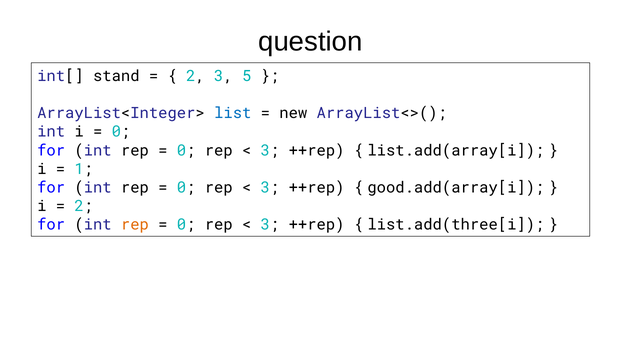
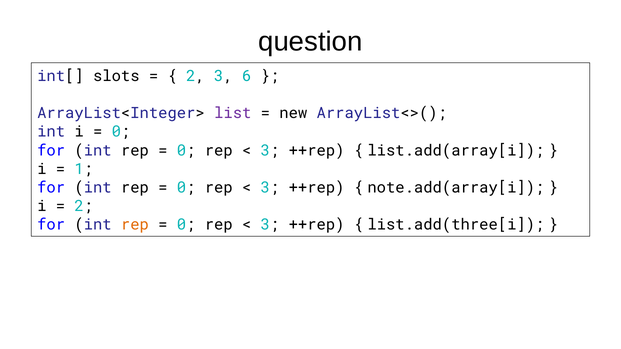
stand: stand -> slots (116, 76)
5: 5 -> 6 (247, 76)
list colour: blue -> purple (233, 113)
good.add(array[i: good.add(array[i -> note.add(array[i (456, 188)
